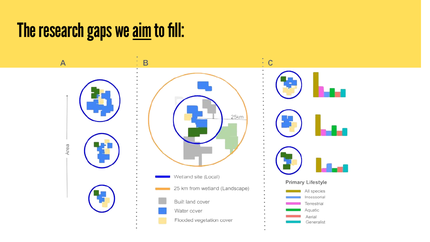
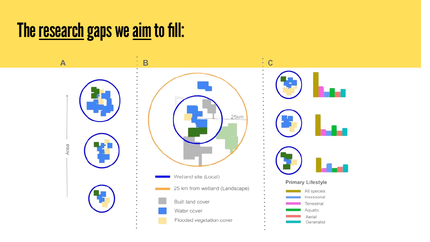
research underline: none -> present (61, 31)
